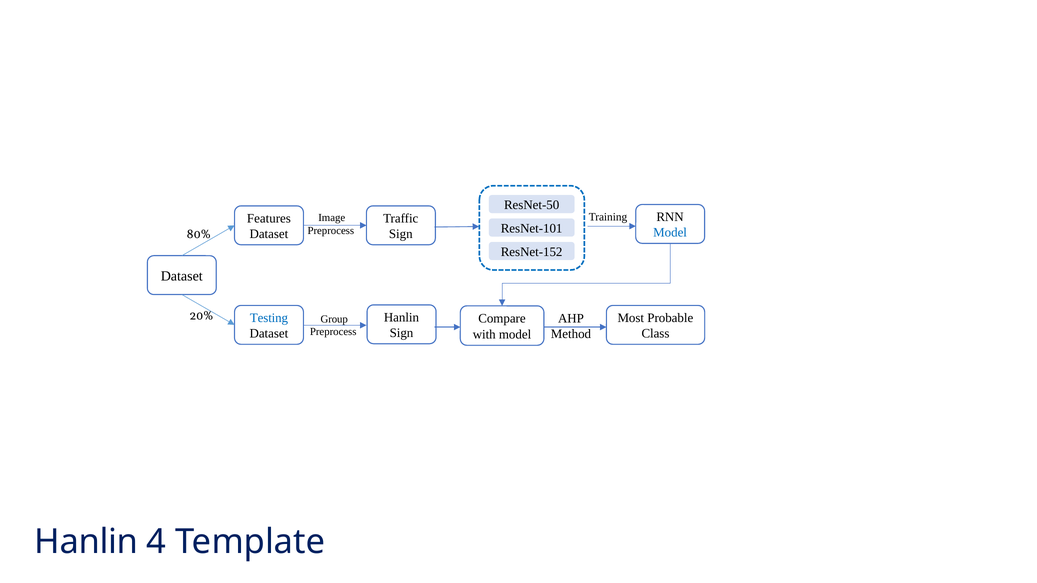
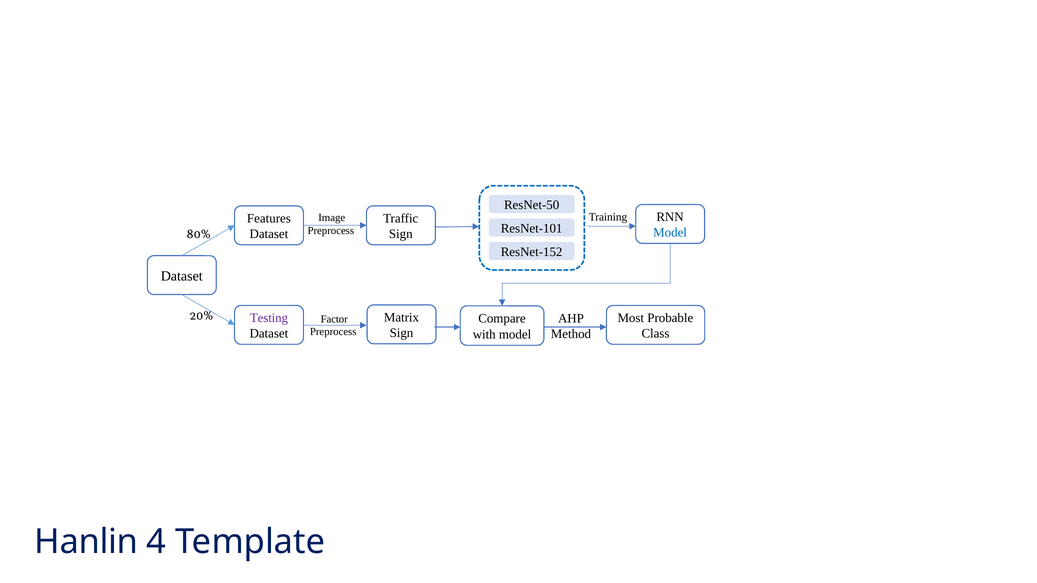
Hanlin: Hanlin -> Matrix (401, 318)
Testing colour: blue -> purple (269, 318)
Group: Group -> Factor (334, 319)
